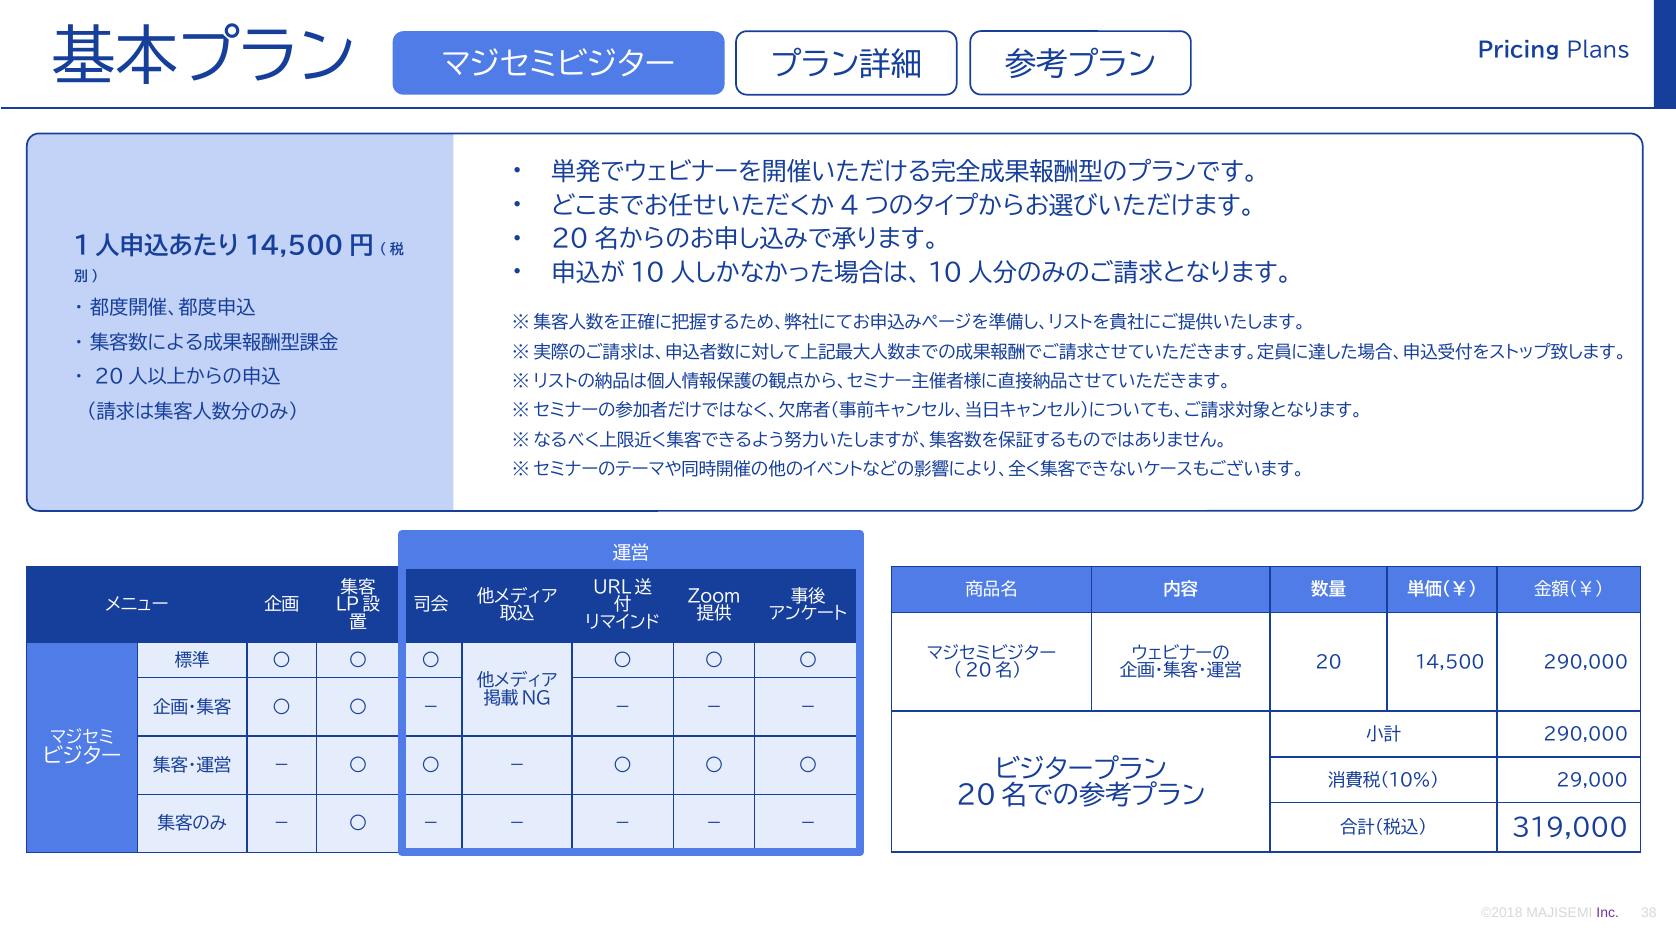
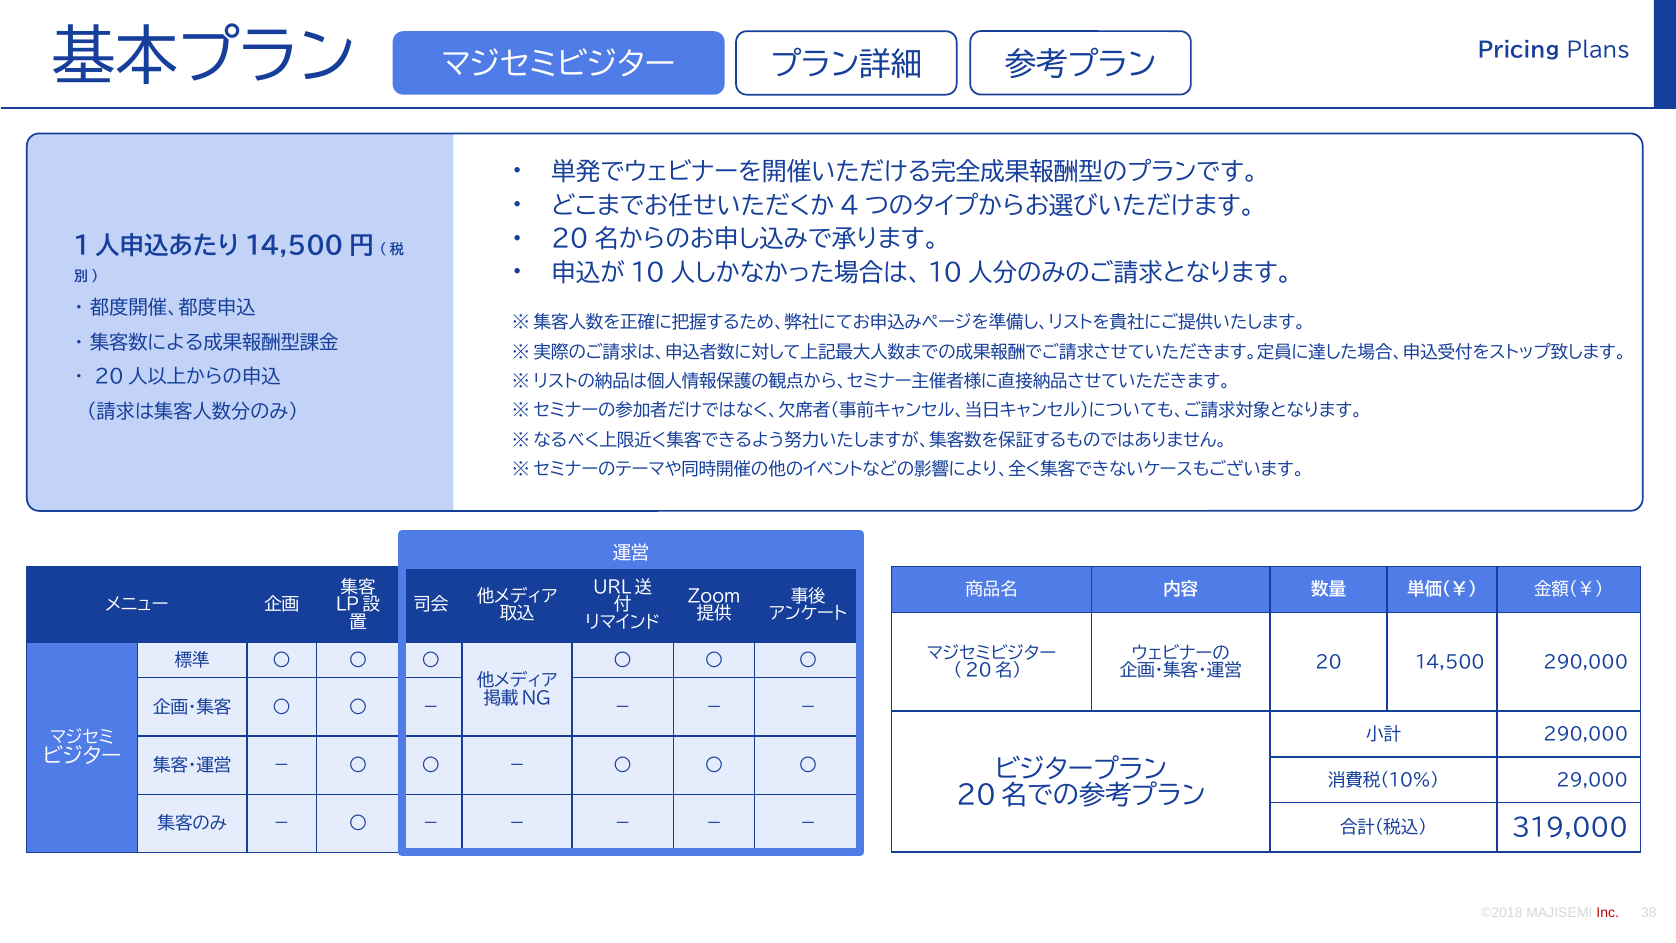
Inc colour: purple -> red (1608, 913)
